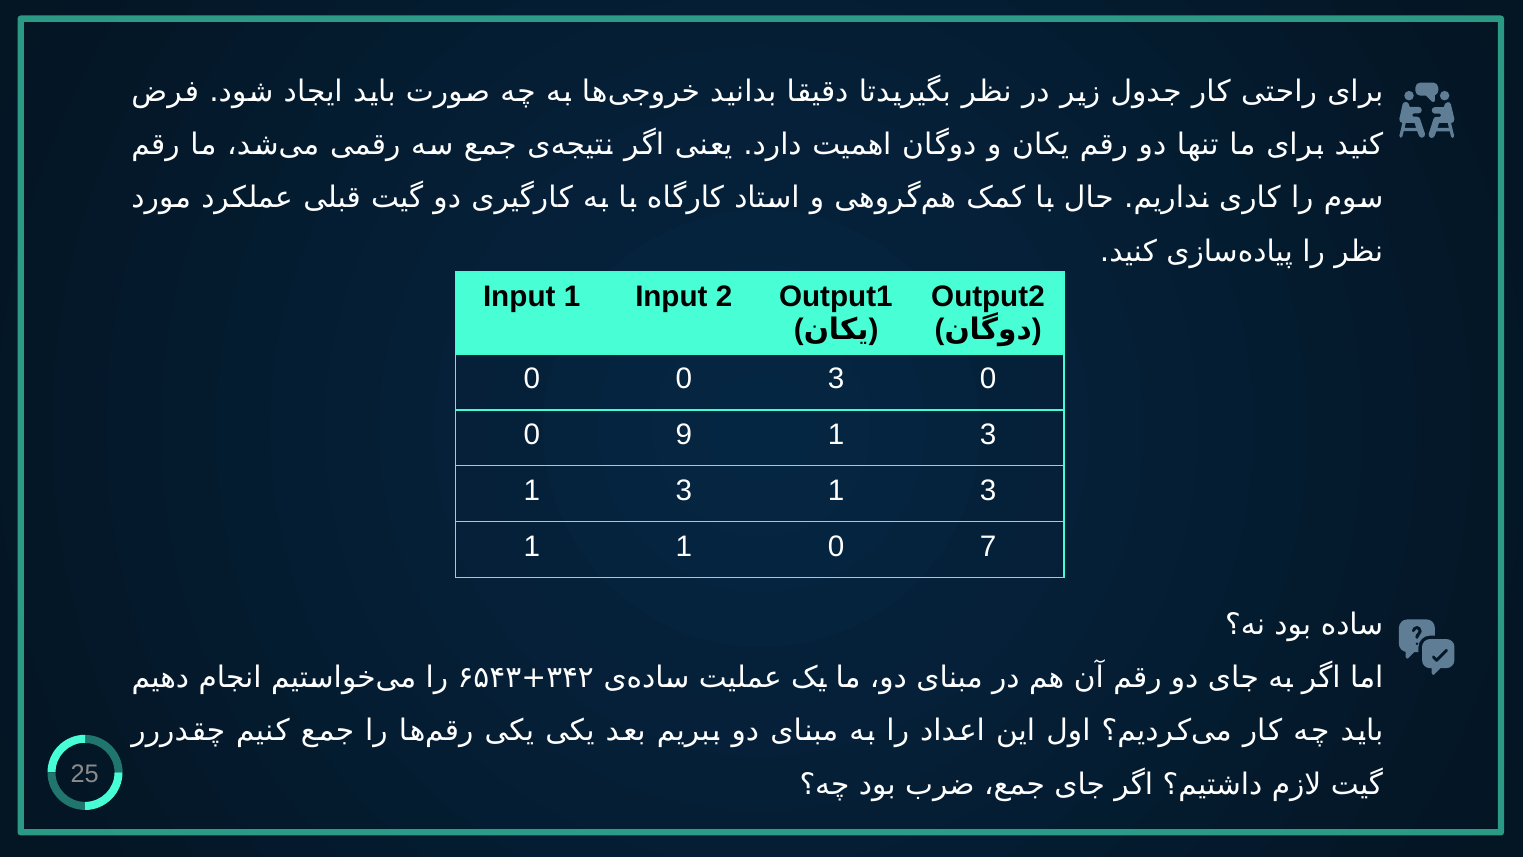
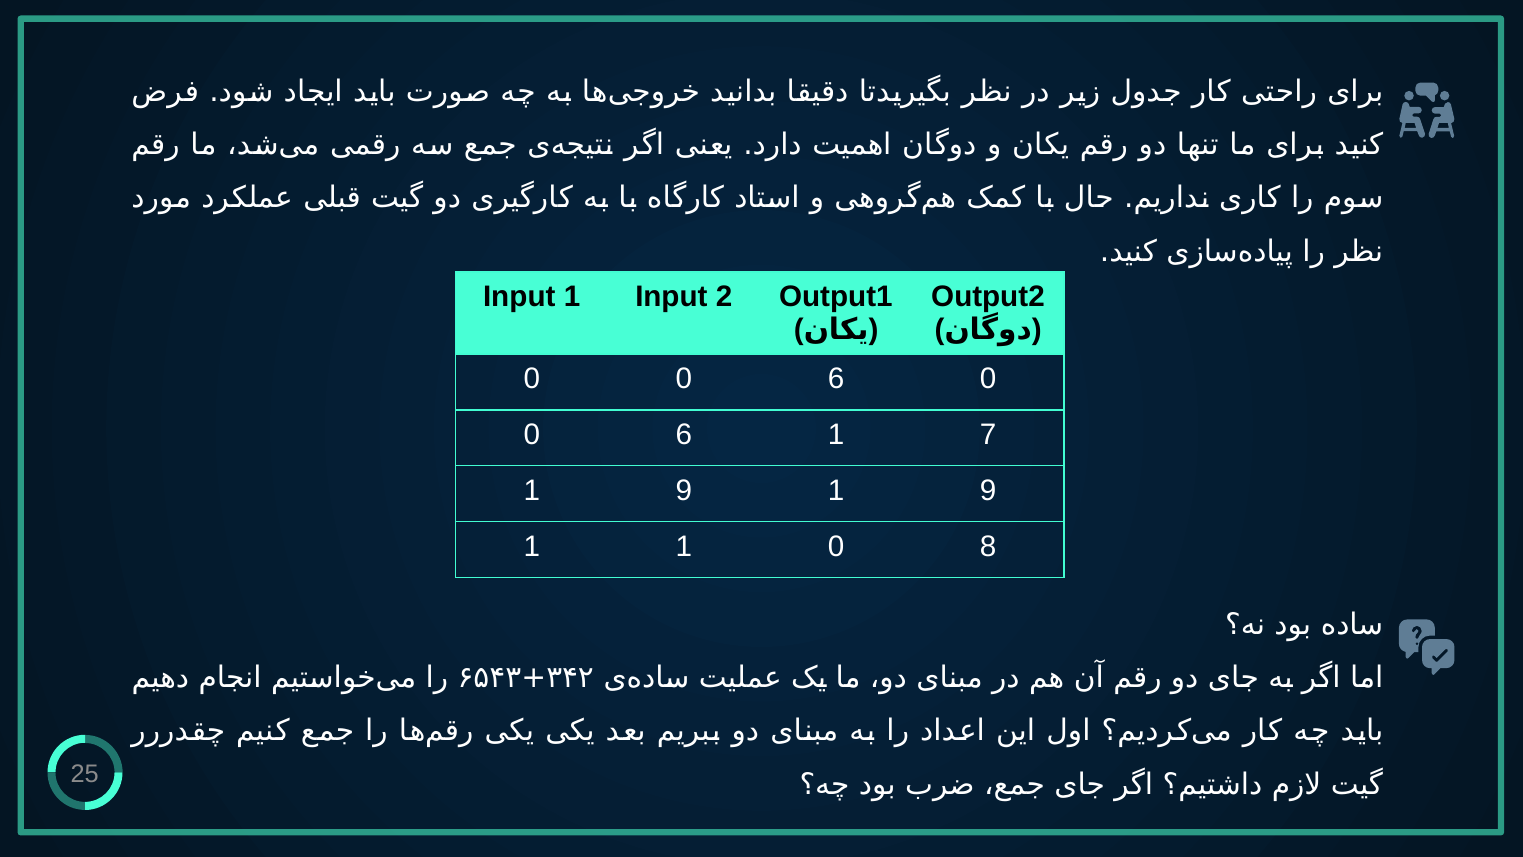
3: 3 -> 6 (836, 379)
9: 9 -> 6 (684, 434)
3: 3 -> 7 (988, 434)
3: 3 -> 9 (684, 490)
3: 3 -> 9 (988, 490)
7: 7 -> 8 (988, 546)
